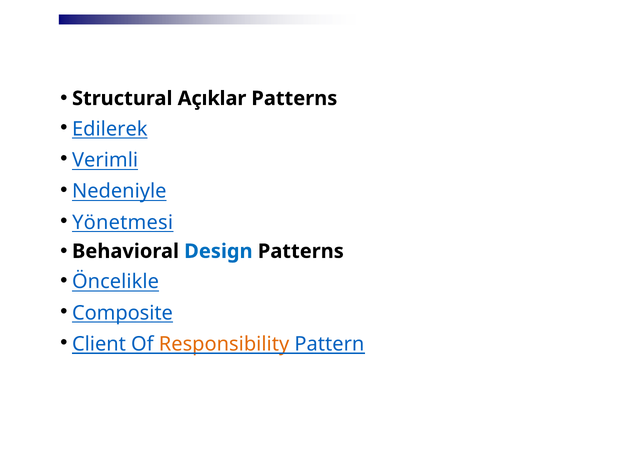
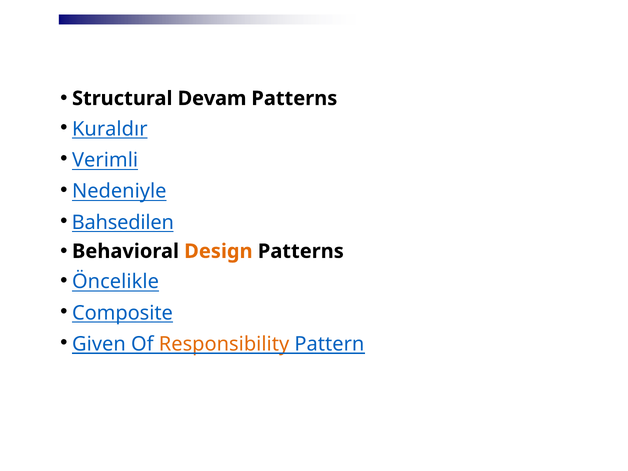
Açıklar: Açıklar -> Devam (212, 98)
Edilerek: Edilerek -> Kuraldır (110, 129)
Yönetmesi: Yönetmesi -> Bahsedilen (123, 222)
Design colour: blue -> orange (218, 251)
Client: Client -> Given (99, 344)
